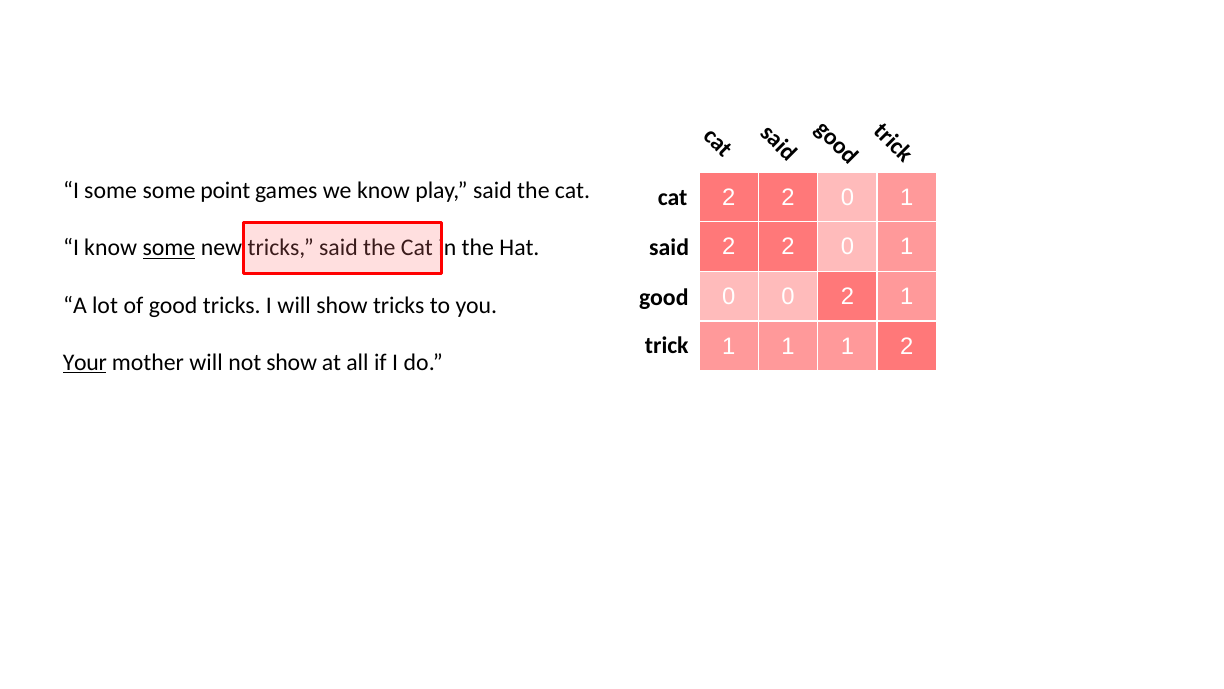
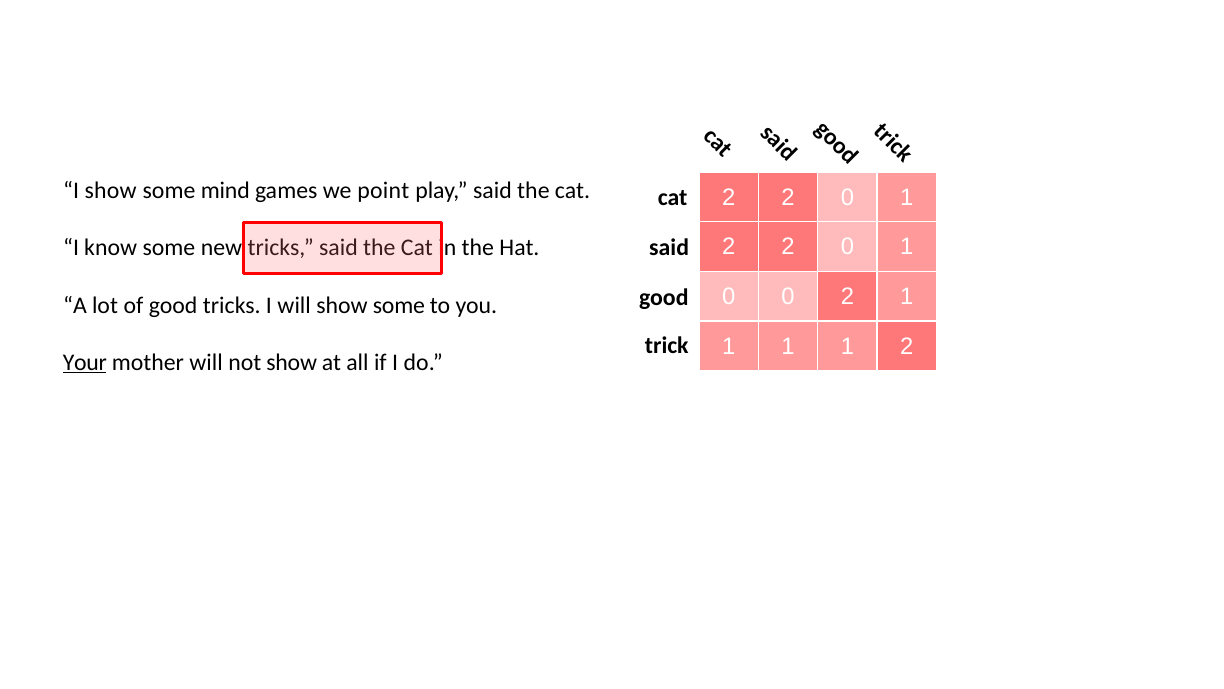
I some: some -> show (111, 191)
point: point -> mind (225, 191)
we know: know -> point (383, 191)
some underline: present -> none (169, 248)
will show tricks: tricks -> some (399, 305)
